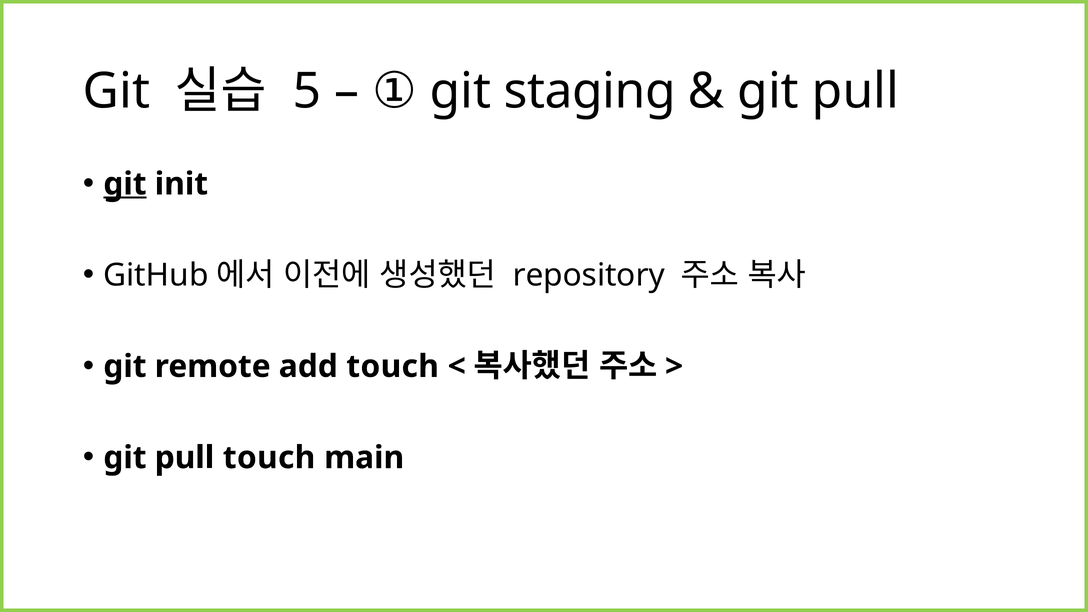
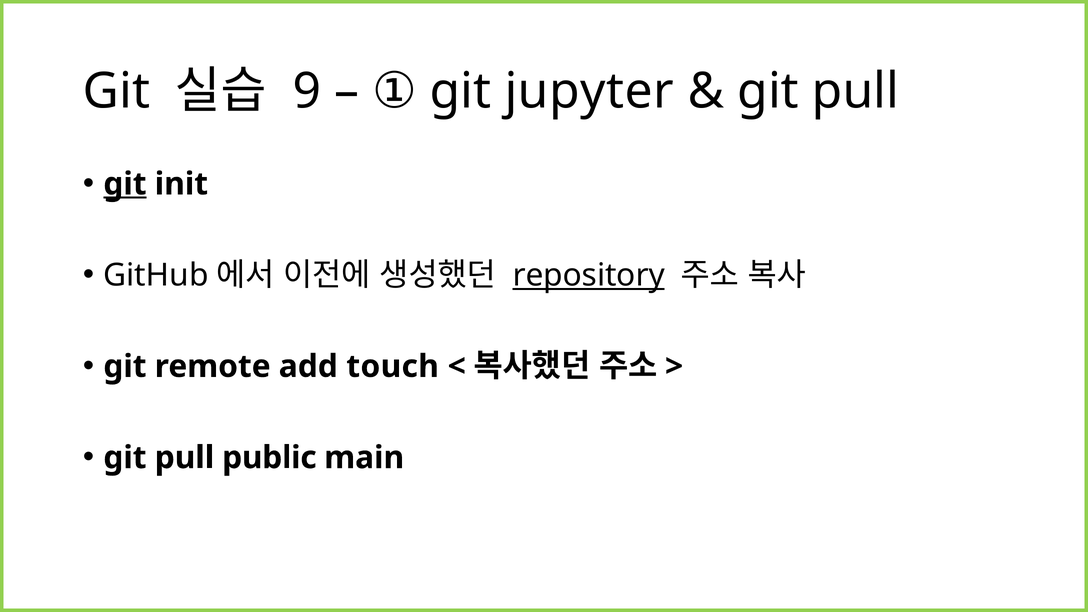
5: 5 -> 9 (307, 91)
staging: staging -> jupyter (589, 91)
repository underline: none -> present (589, 275)
pull touch: touch -> public (269, 458)
